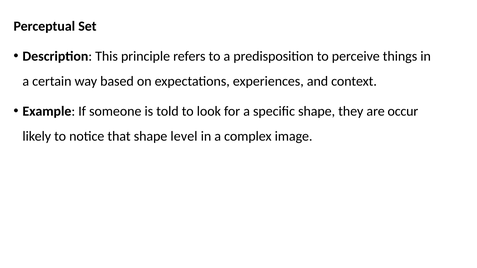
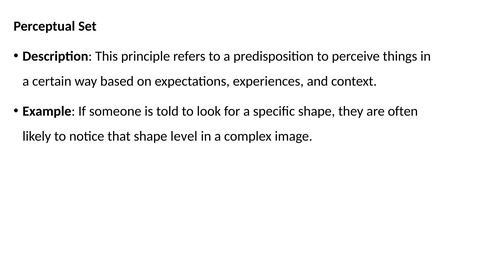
occur: occur -> often (403, 111)
